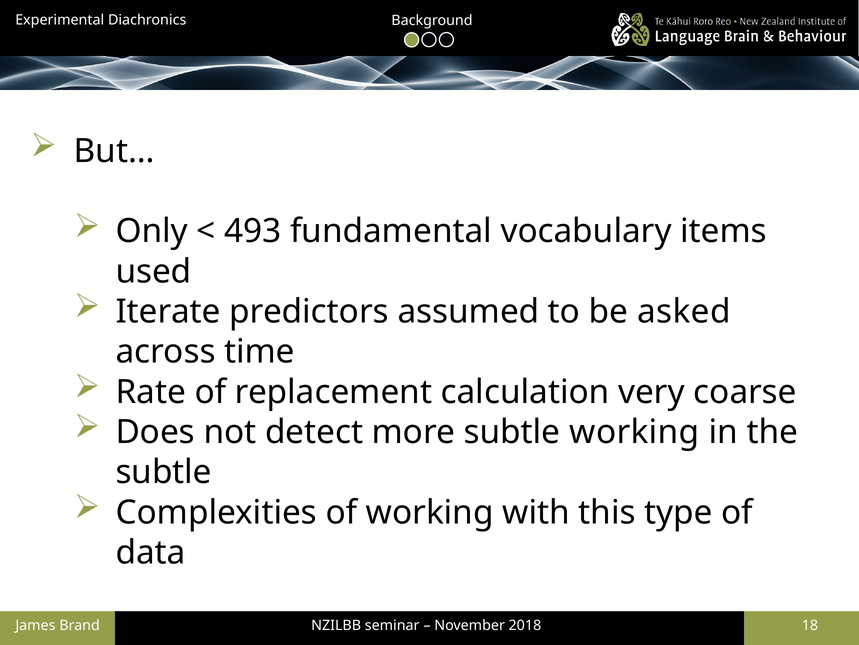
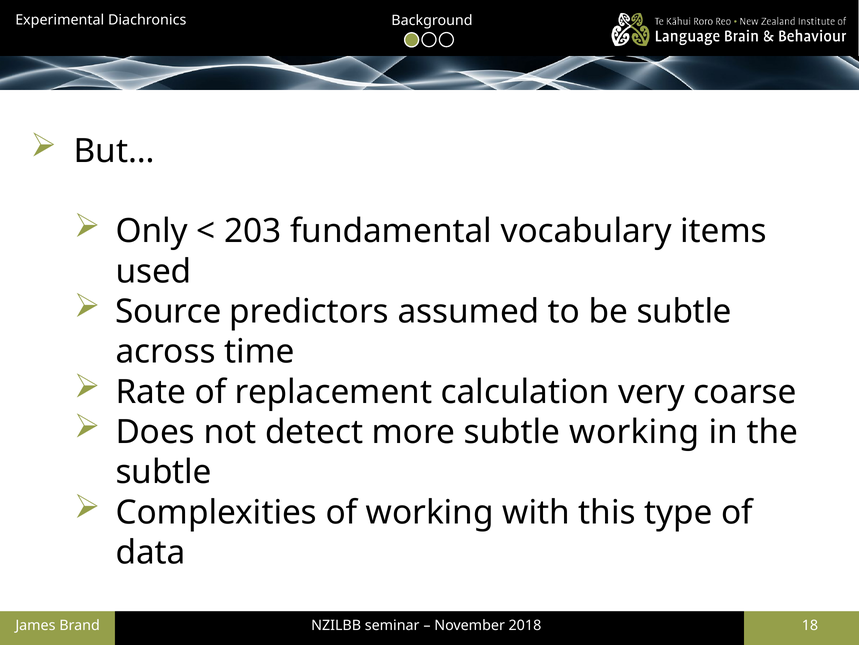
493: 493 -> 203 (253, 231)
Iterate: Iterate -> Source (168, 311)
be asked: asked -> subtle (684, 311)
